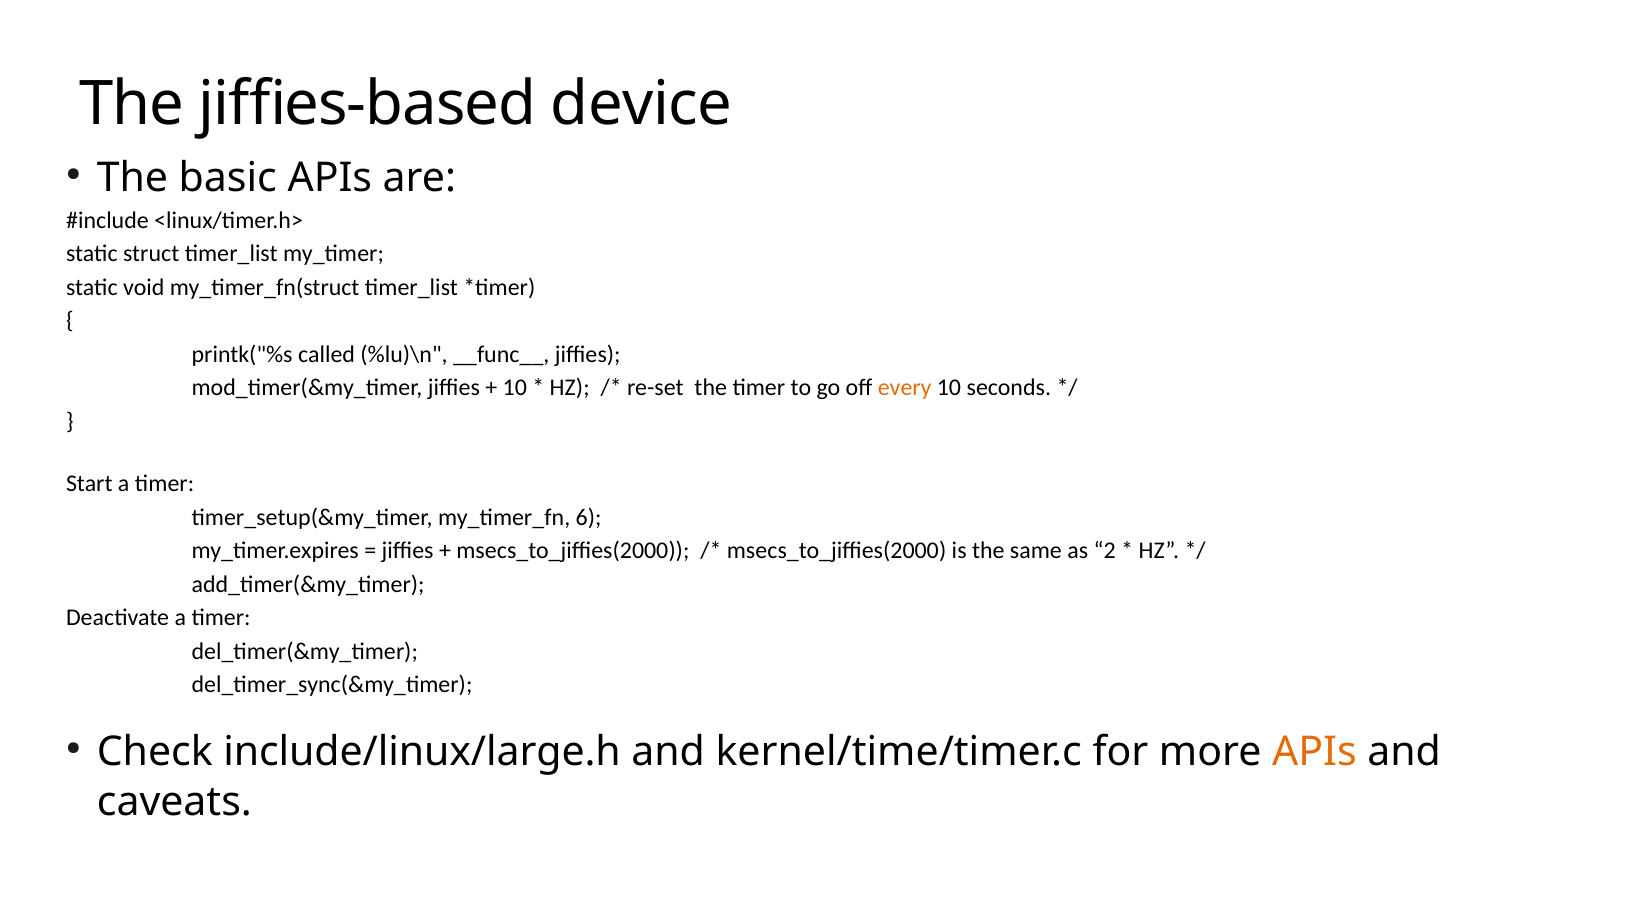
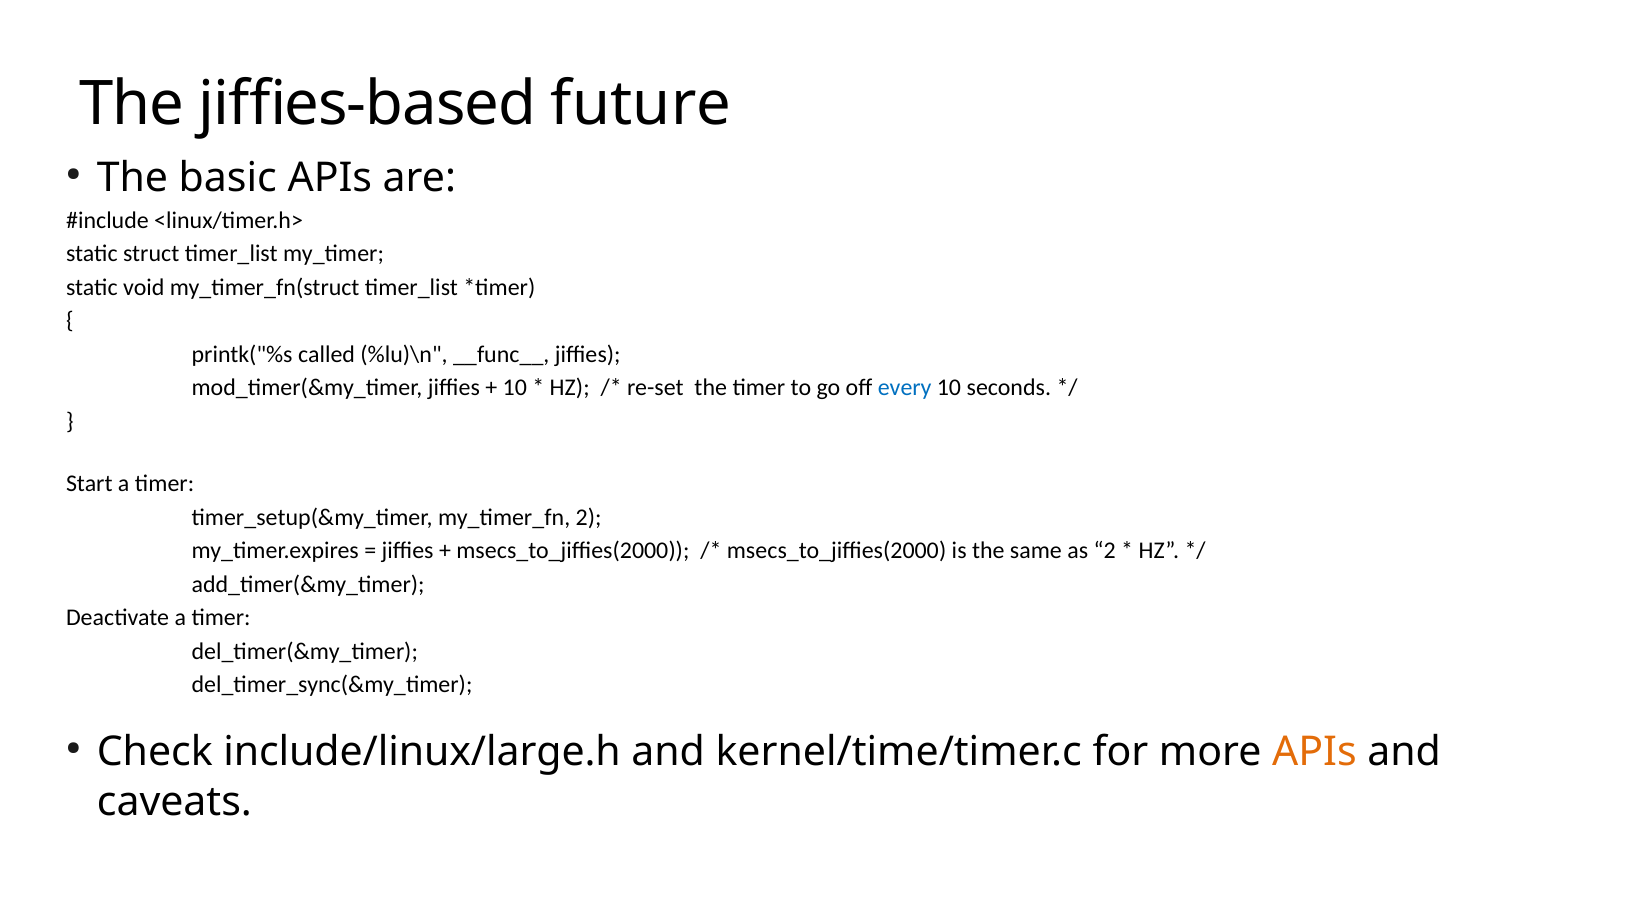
device: device -> future (641, 104)
every colour: orange -> blue (905, 388)
my_timer_fn 6: 6 -> 2 (589, 517)
